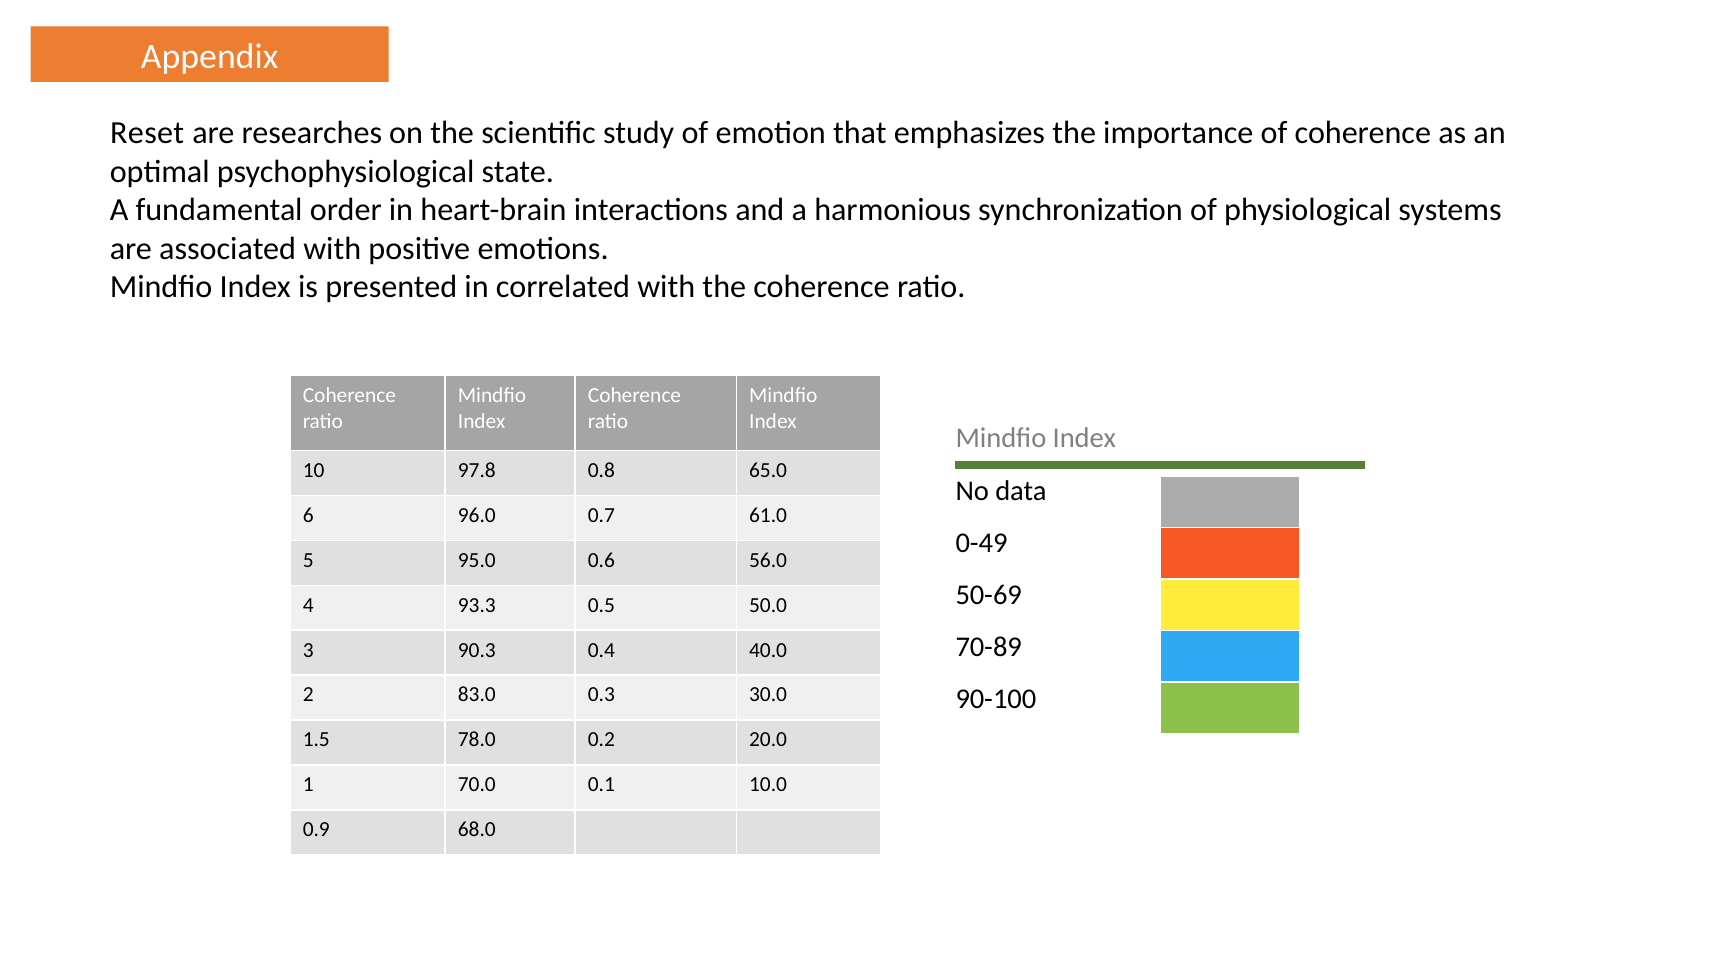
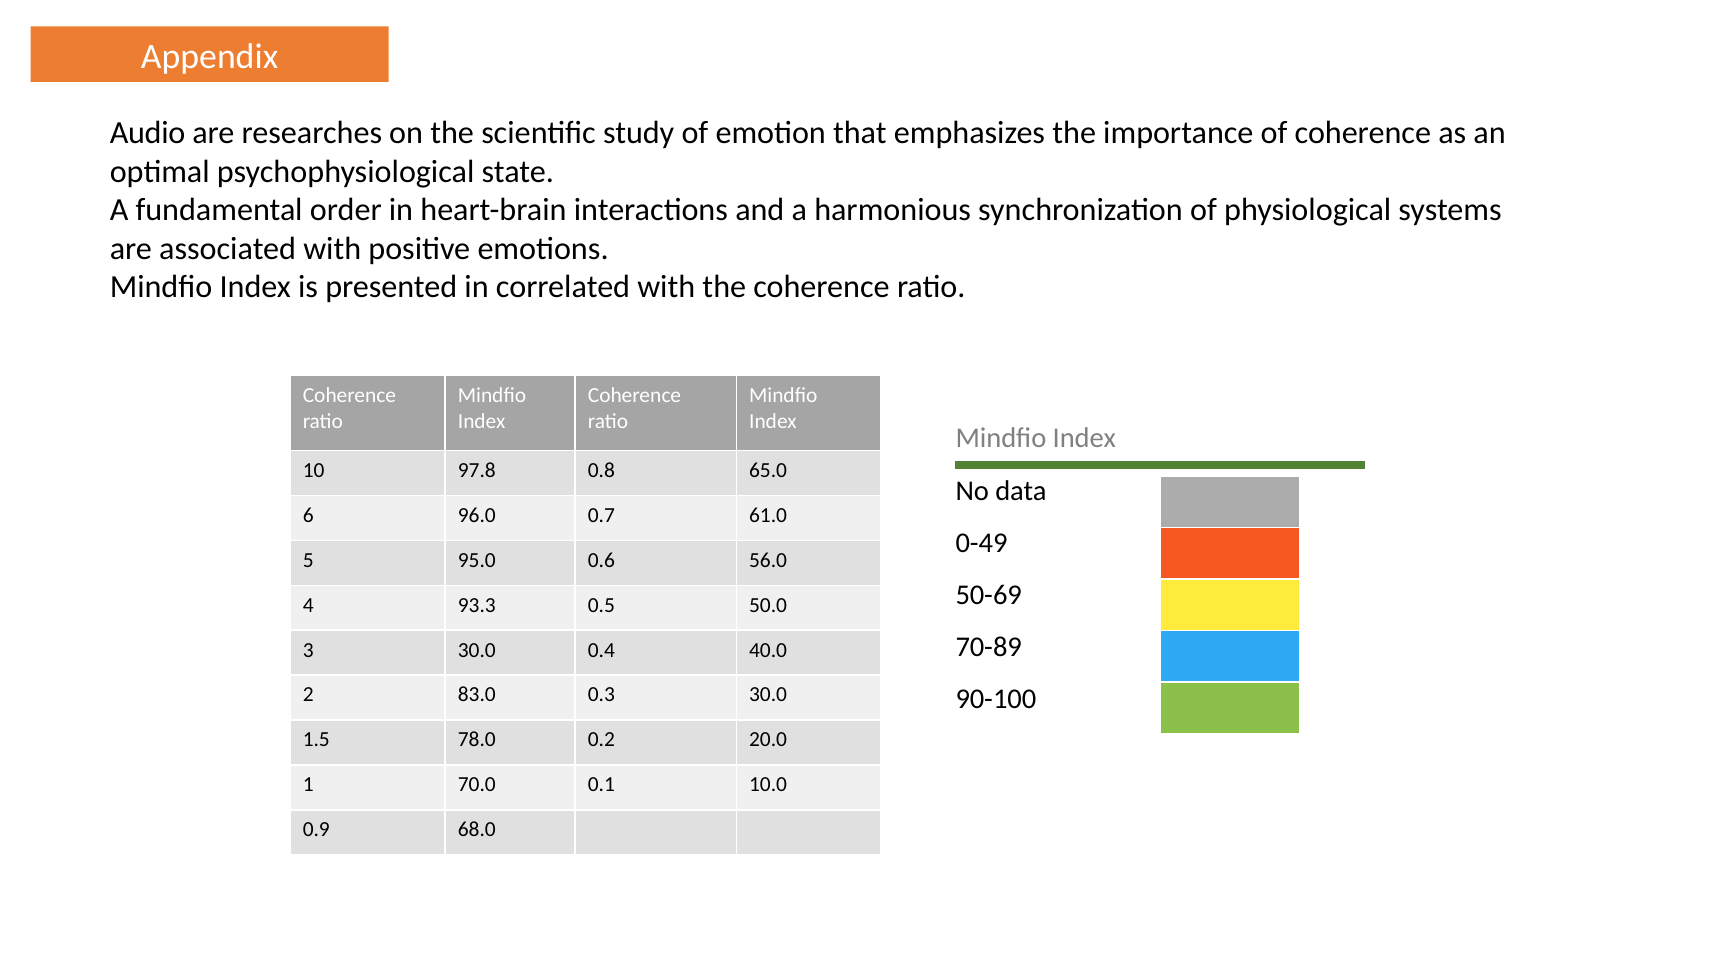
Reset: Reset -> Audio (148, 133)
3 90.3: 90.3 -> 30.0 (477, 650)
